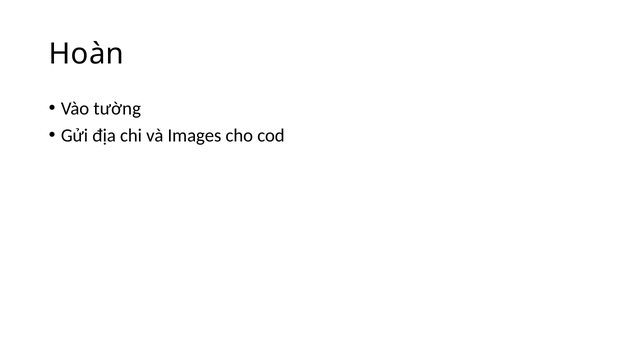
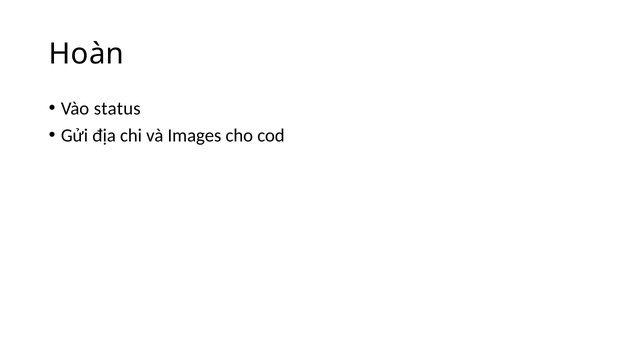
tường: tường -> status (117, 108)
